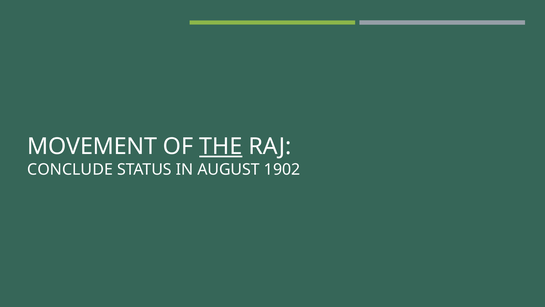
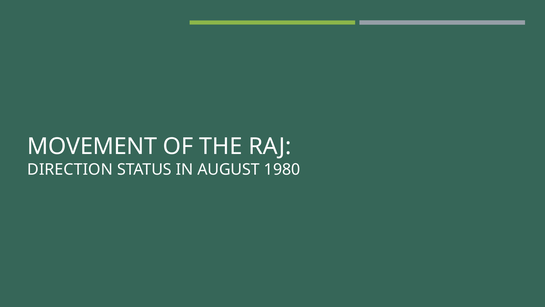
THE underline: present -> none (221, 146)
CONCLUDE: CONCLUDE -> DIRECTION (70, 169)
1902: 1902 -> 1980 (282, 169)
